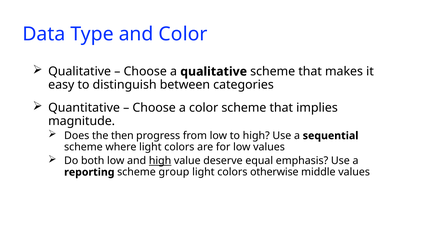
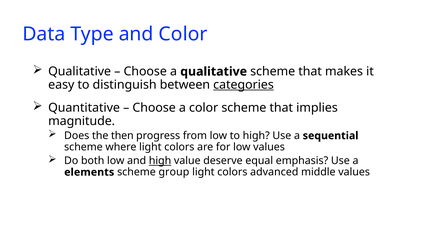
categories underline: none -> present (244, 85)
reporting: reporting -> elements (89, 173)
otherwise: otherwise -> advanced (274, 173)
